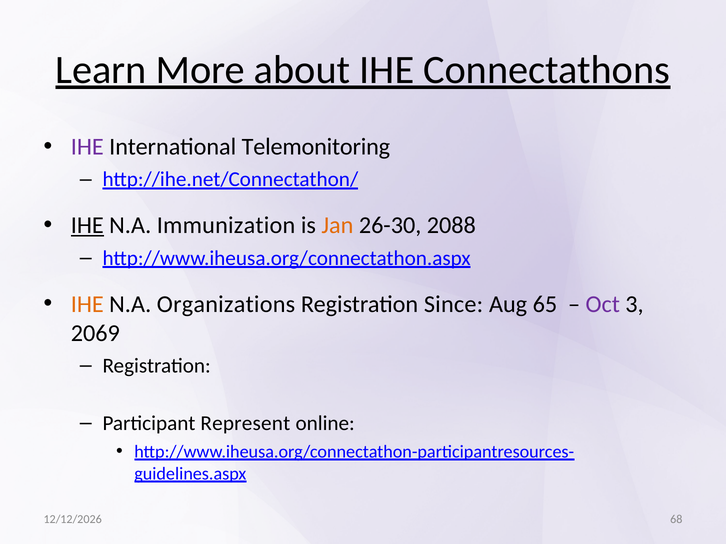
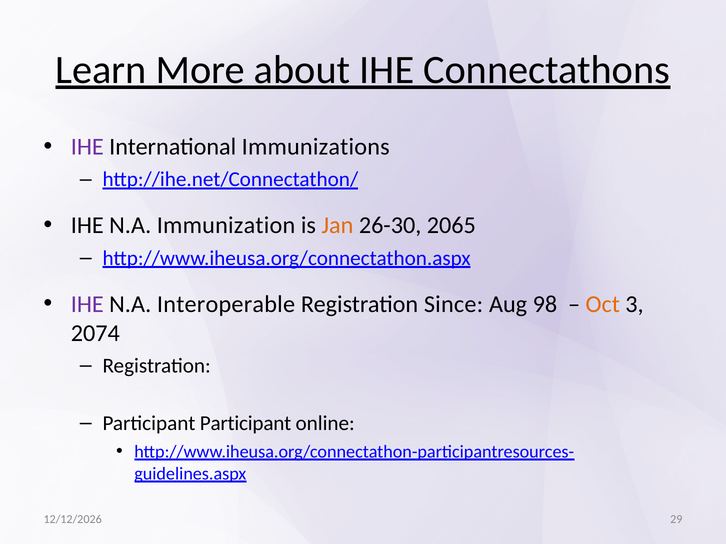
Telemonitoring: Telemonitoring -> Immunizations (316, 147)
IHE underline: present -> none (87, 226)
2088: 2088 -> 2065 (451, 226)
IHE colour: orange -> purple (87, 304)
Organizations: Organizations -> Interoperable (226, 304)
65: 65 -> 98 (545, 304)
Oct colour: purple -> orange (603, 304)
2069: 2069 -> 2074 (95, 333)
Participant Represent: Represent -> Participant (246, 424)
68: 68 -> 29 (676, 520)
